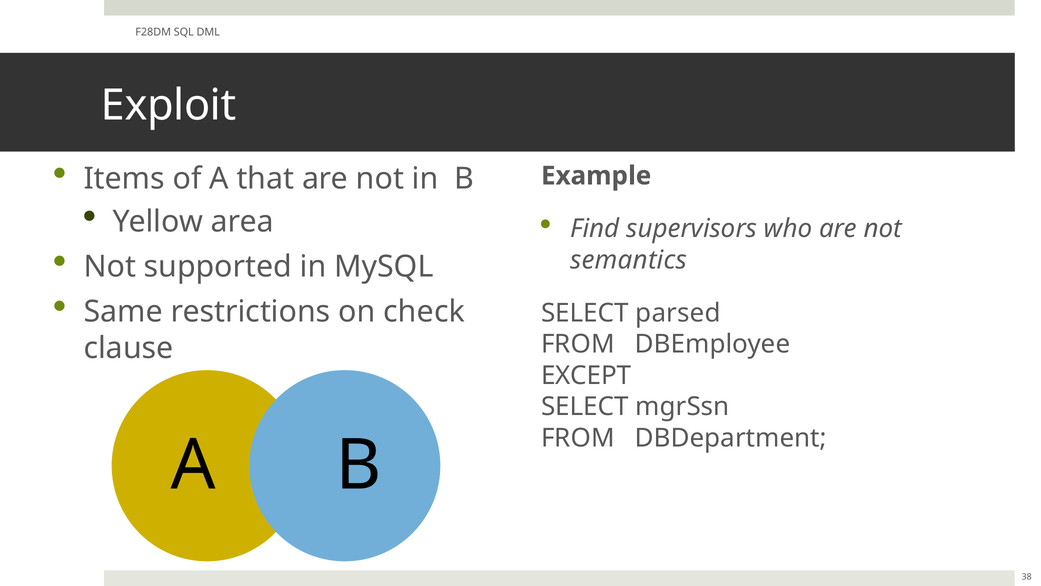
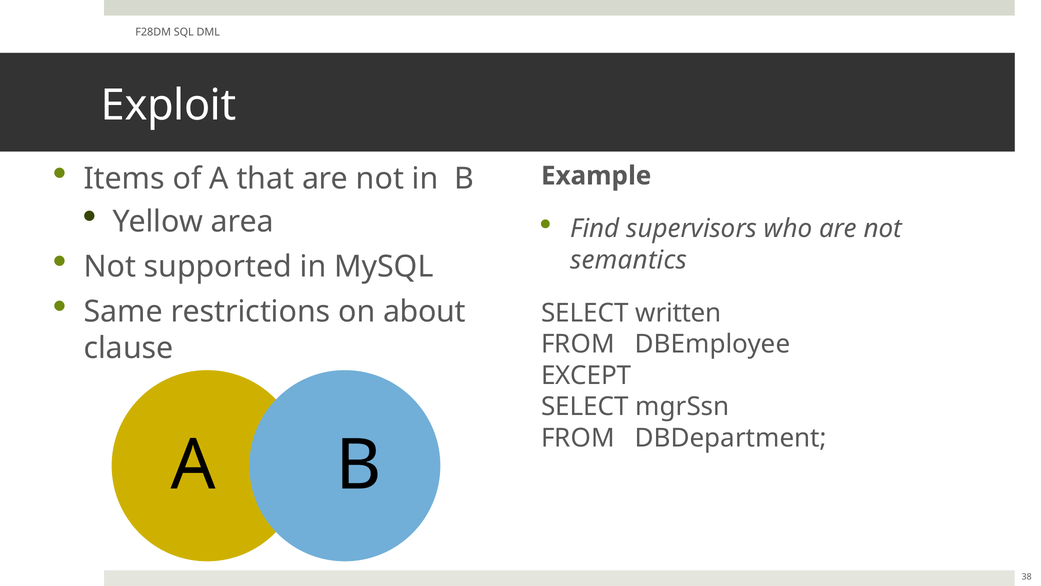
check: check -> about (424, 311)
parsed: parsed -> written (678, 313)
